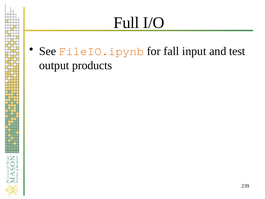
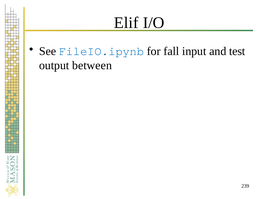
Full: Full -> Elif (126, 23)
FileIO.ipynb colour: orange -> blue (101, 51)
products: products -> between (92, 65)
